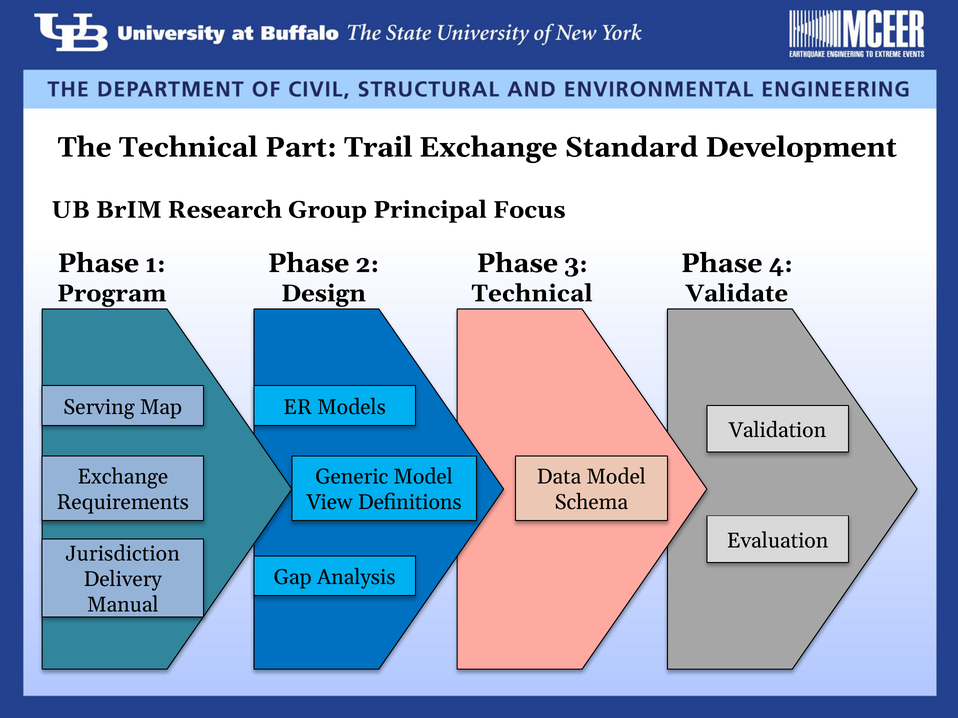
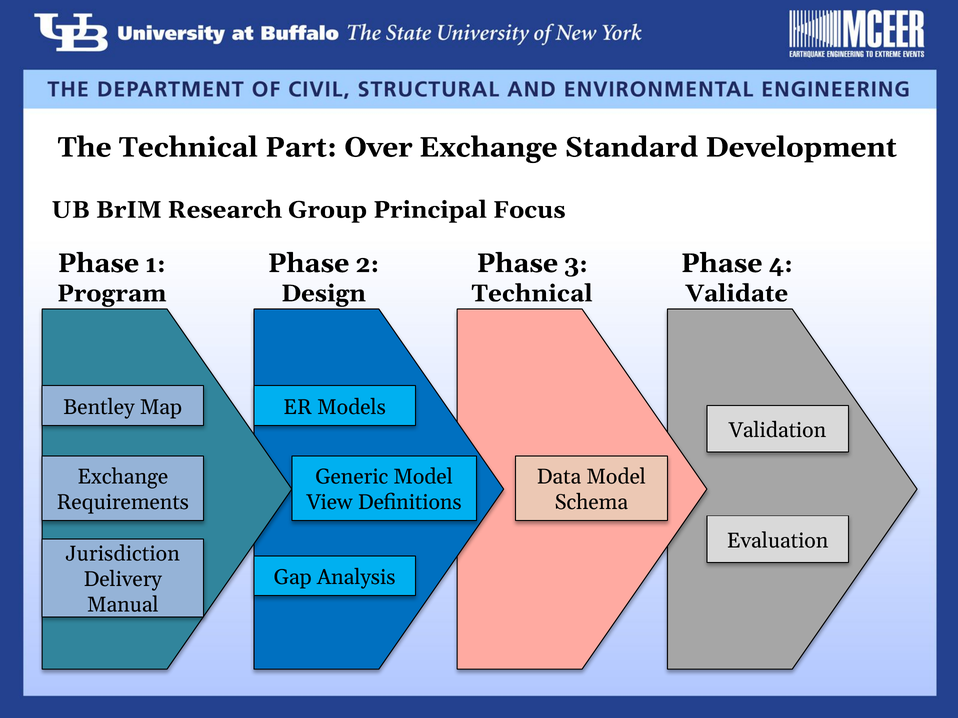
Trail: Trail -> Over (378, 147)
Serving: Serving -> Bentley (99, 407)
